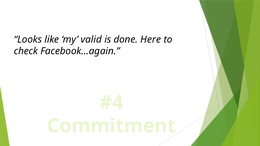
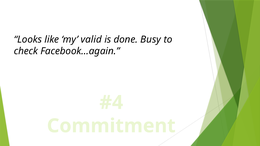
Here: Here -> Busy (151, 39)
